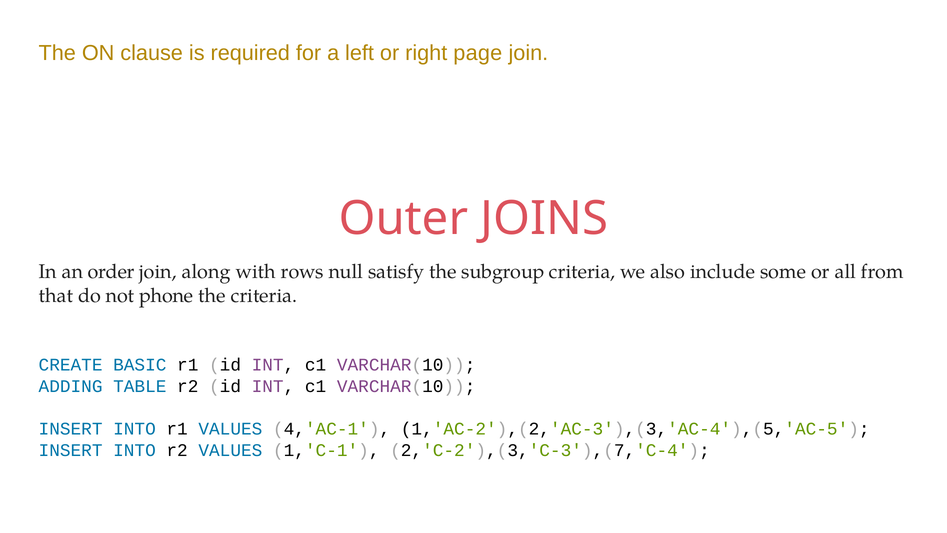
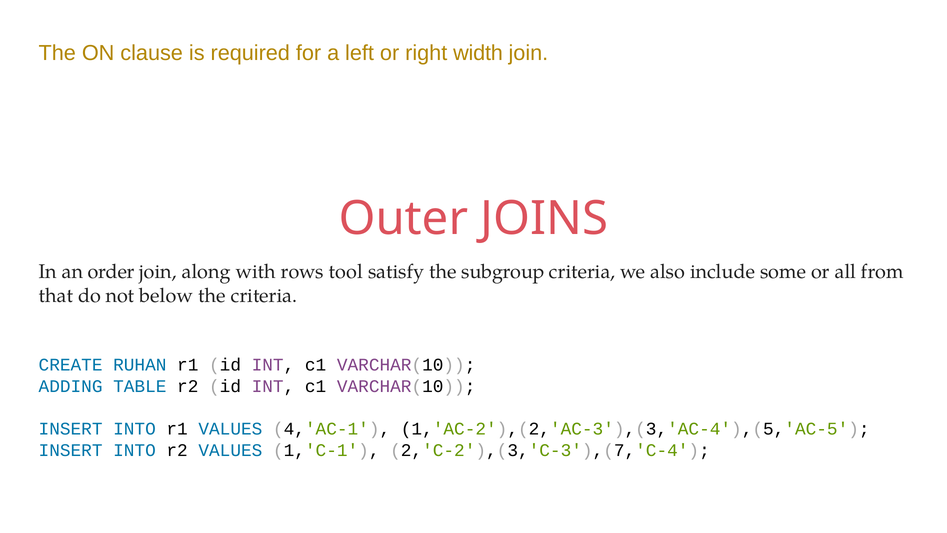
page: page -> width (478, 53)
null: null -> tool (346, 272)
phone: phone -> below (166, 295)
BASIC: BASIC -> RUHAN (140, 365)
